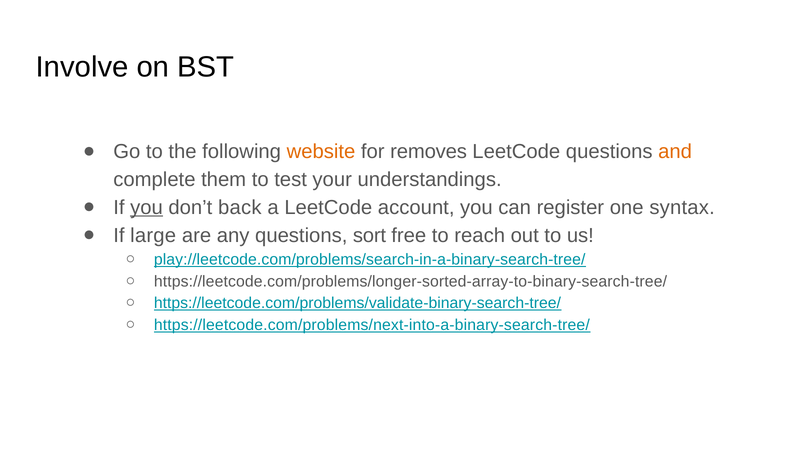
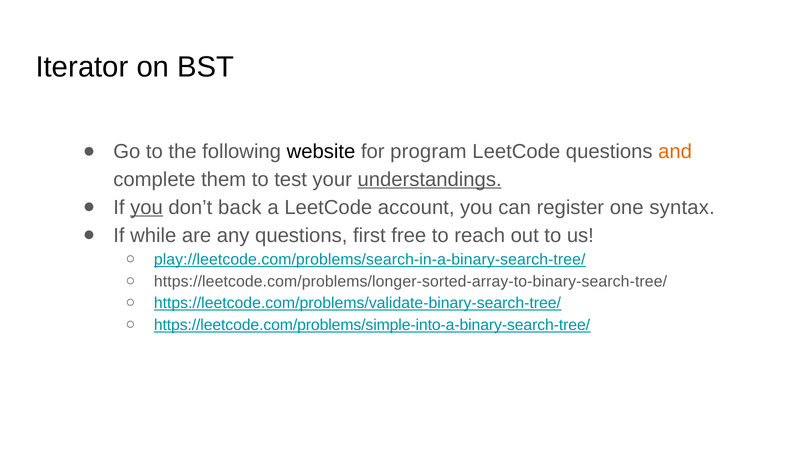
Involve: Involve -> Iterator (82, 67)
website colour: orange -> black (321, 152)
removes: removes -> program (428, 152)
understandings underline: none -> present (430, 179)
large: large -> while (153, 235)
sort: sort -> first (369, 235)
https://leetcode.com/problems/next-into-a-binary-search-tree/: https://leetcode.com/problems/next-into-a-binary-search-tree/ -> https://leetcode.com/problems/simple-into-a-binary-search-tree/ (372, 325)
